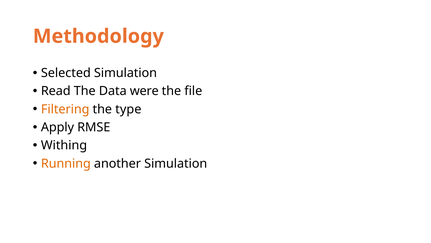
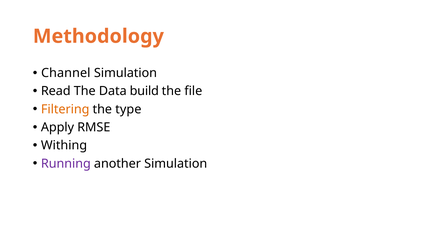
Selected: Selected -> Channel (66, 73)
were: were -> build (144, 91)
Running colour: orange -> purple (66, 163)
